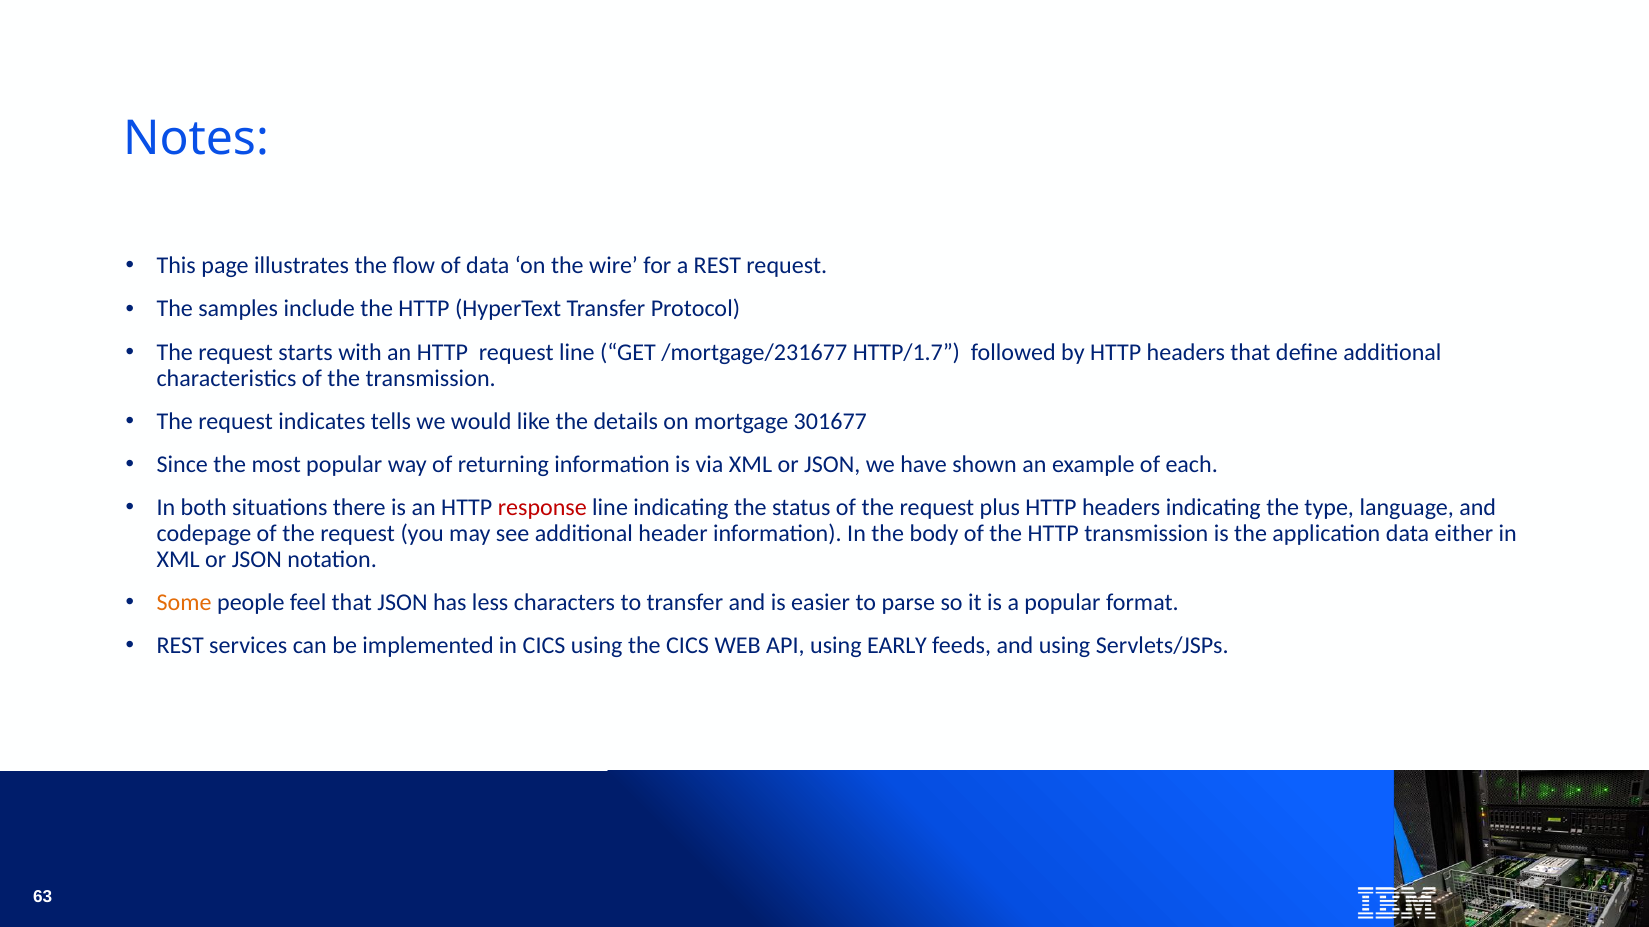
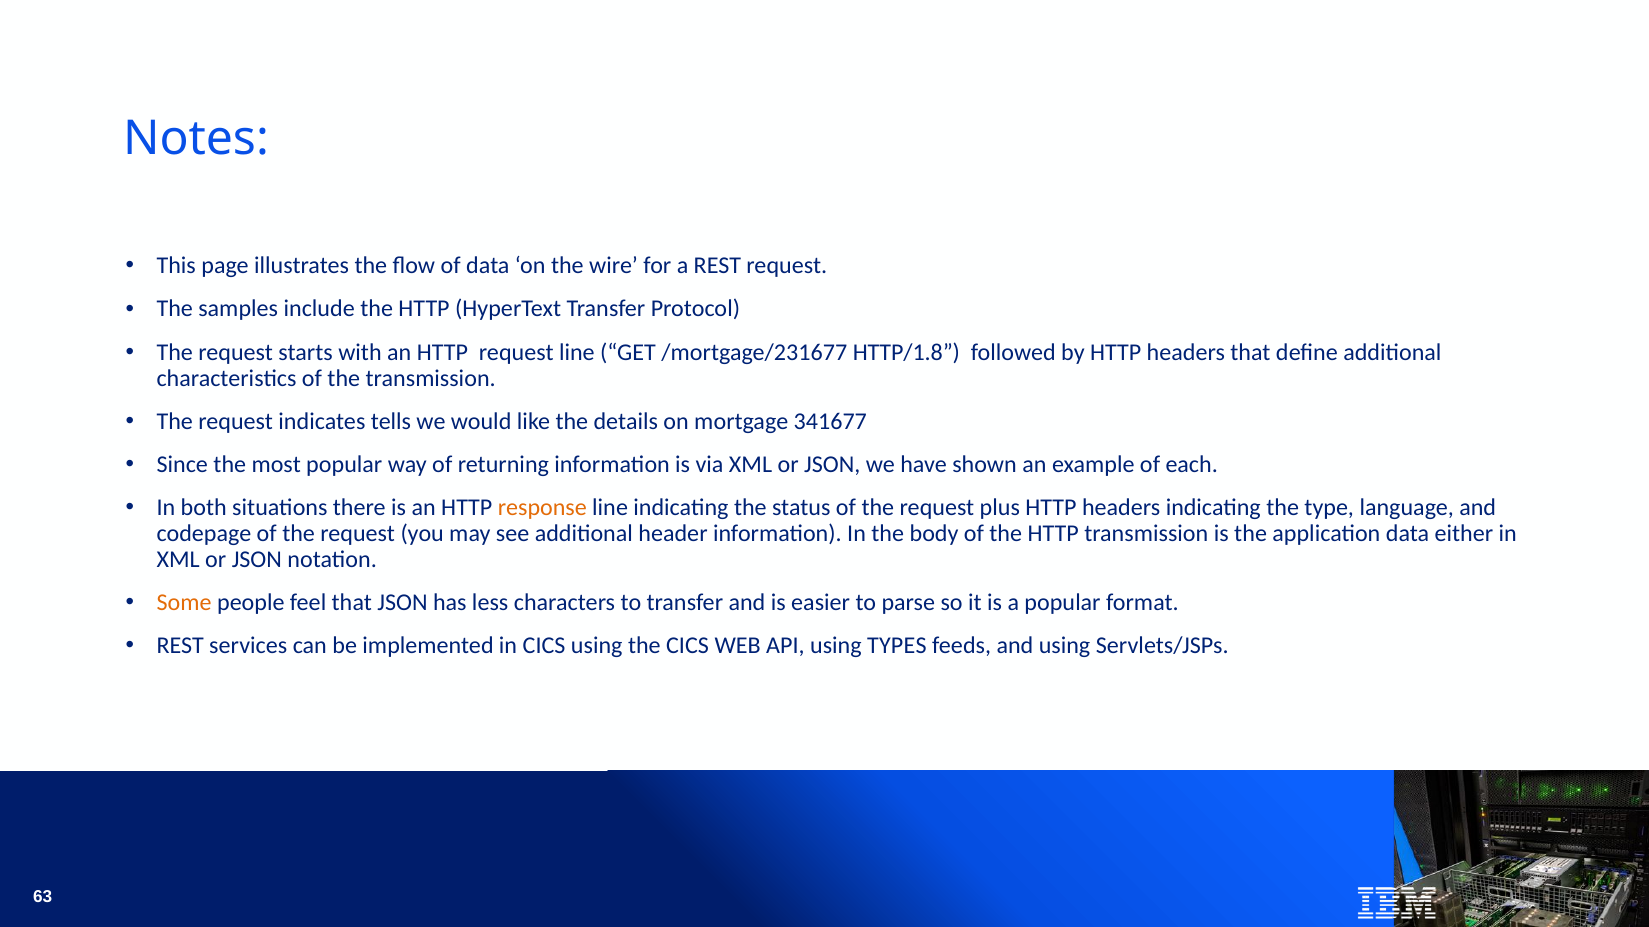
HTTP/1.7: HTTP/1.7 -> HTTP/1.8 (906, 352)
301677: 301677 -> 341677 (830, 422)
response colour: red -> orange (542, 508)
EARLY: EARLY -> TYPES (897, 646)
